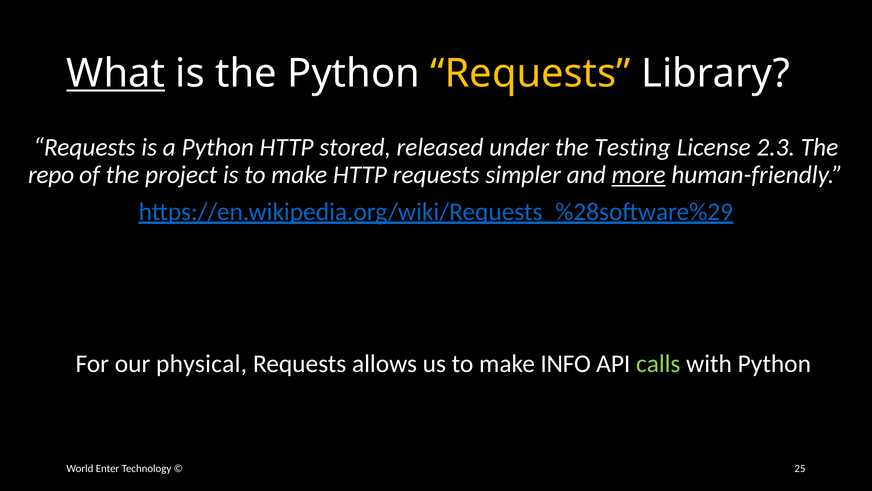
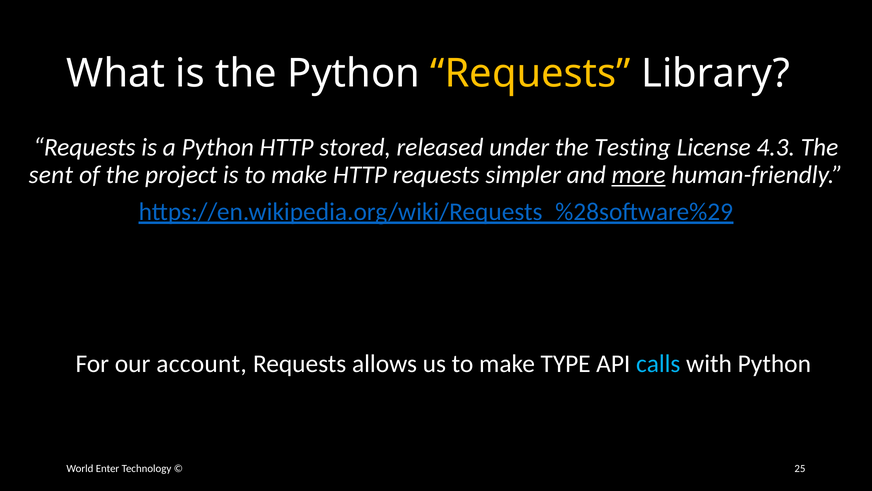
What underline: present -> none (116, 73)
2.3: 2.3 -> 4.3 (776, 147)
repo: repo -> sent (51, 175)
physical: physical -> account (202, 364)
INFO: INFO -> TYPE (566, 364)
calls colour: light green -> light blue (658, 364)
